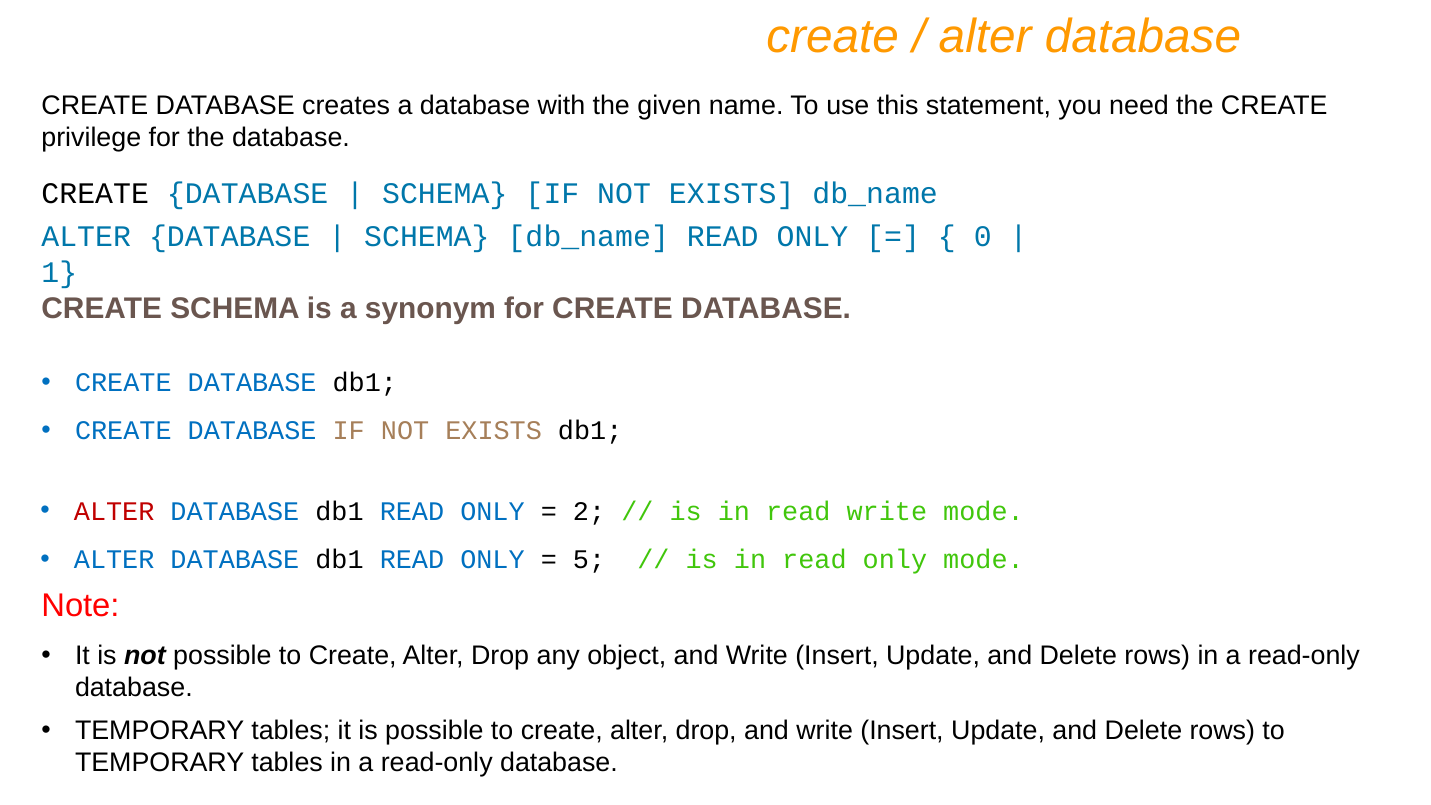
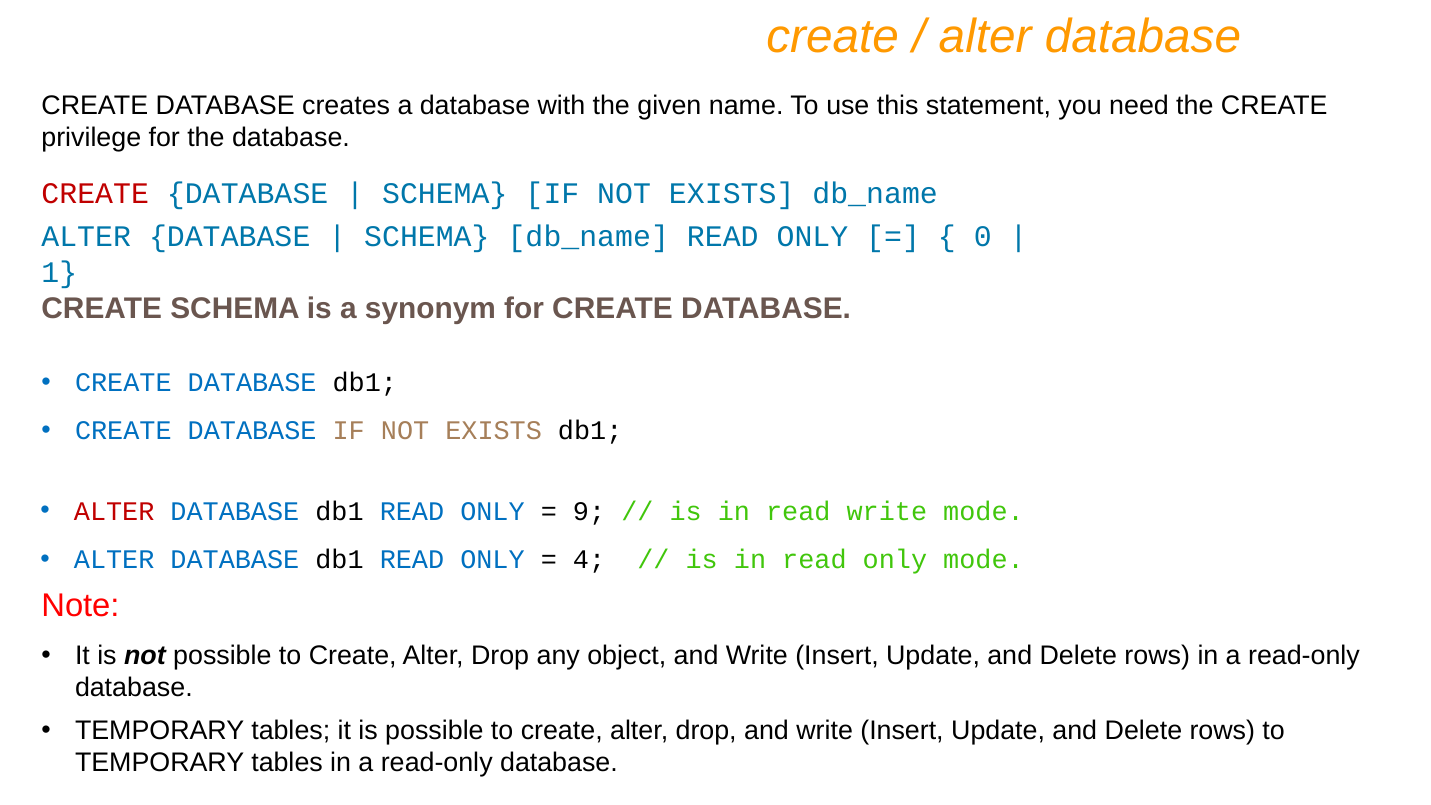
CREATE colour: black -> red (95, 194)
2: 2 -> 9 (589, 511)
5: 5 -> 4 (589, 560)
